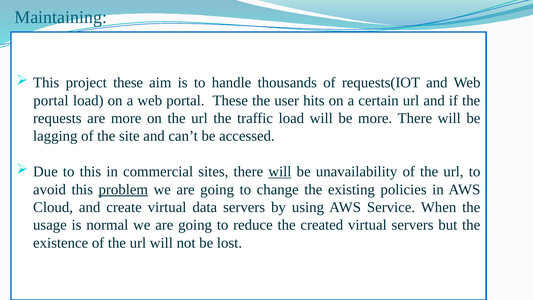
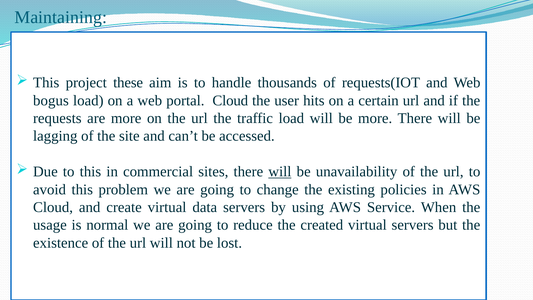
portal: portal -> bogus (51, 100)
portal These: These -> Cloud (230, 100)
problem underline: present -> none (123, 189)
